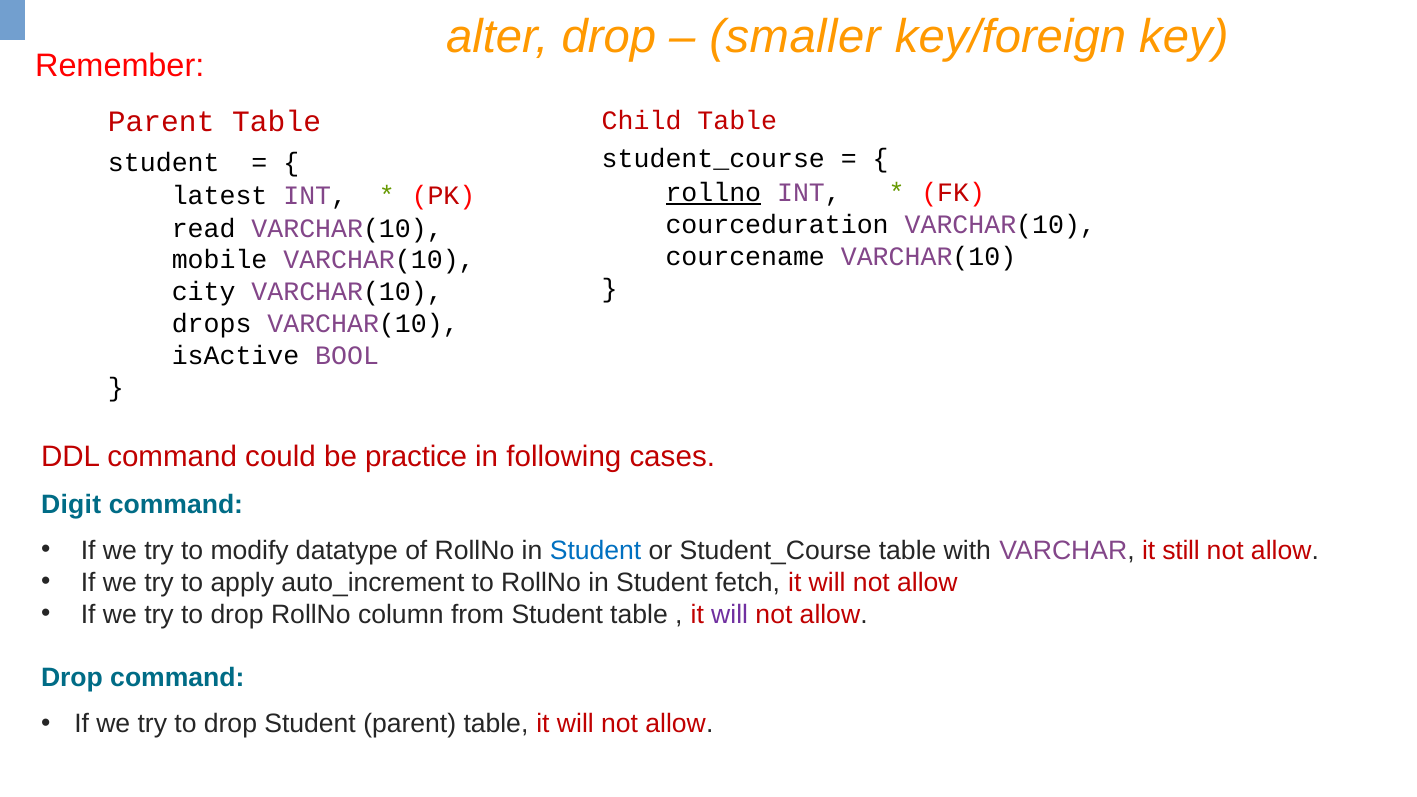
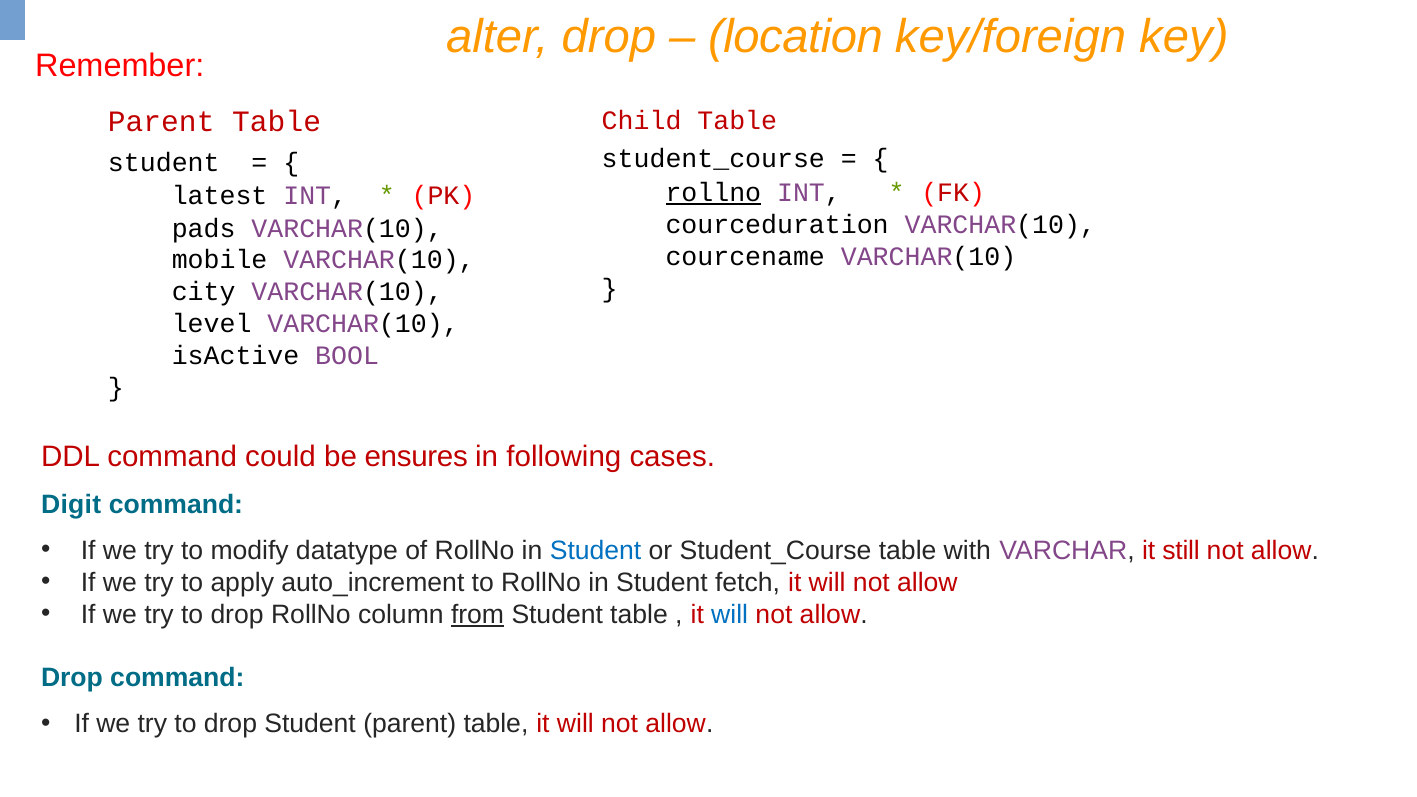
smaller: smaller -> location (795, 37)
read: read -> pads (204, 228)
drops: drops -> level (212, 324)
practice: practice -> ensures (416, 457)
from underline: none -> present (478, 614)
will colour: purple -> blue (730, 614)
